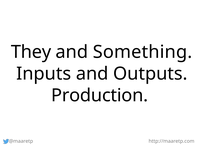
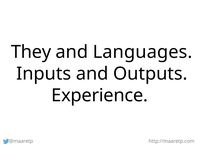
Something: Something -> Languages (143, 52)
Production: Production -> Experience (100, 96)
